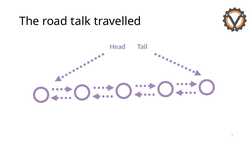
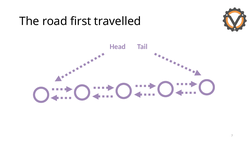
talk: talk -> first (81, 21)
